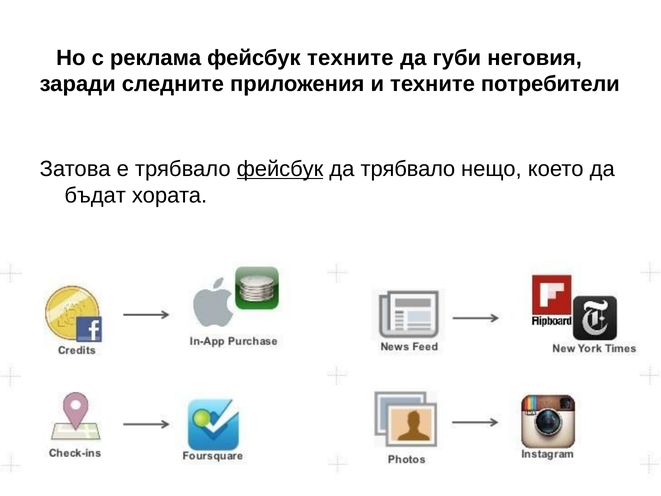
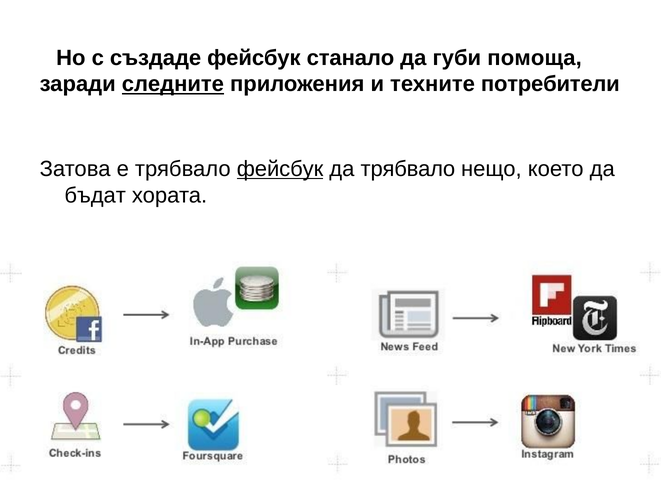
реклама: реклама -> създаде (156, 58)
фейсбук техните: техните -> станало (350, 58)
неговия: неговия -> помоща (535, 58)
следните underline: none -> present (173, 84)
